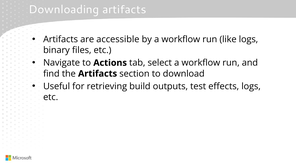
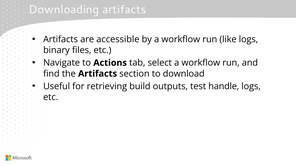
effects: effects -> handle (224, 87)
